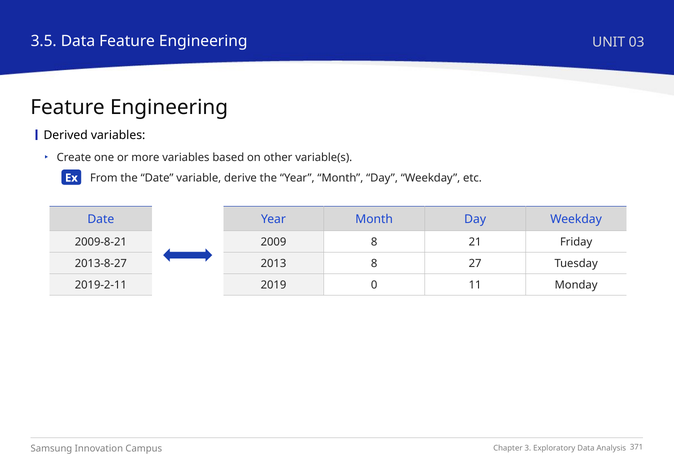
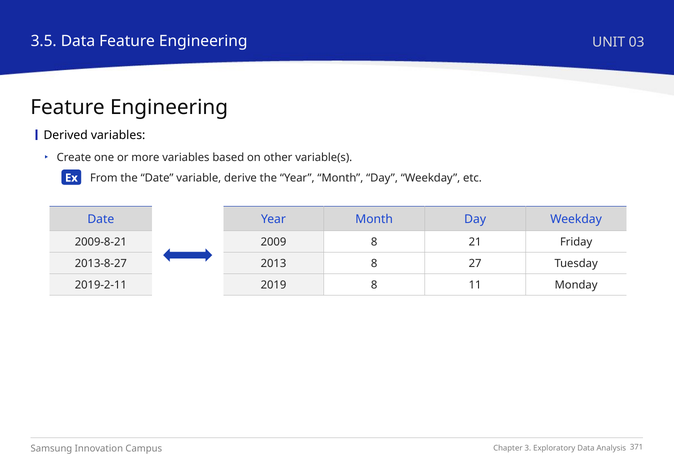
2019 0: 0 -> 8 (374, 285)
